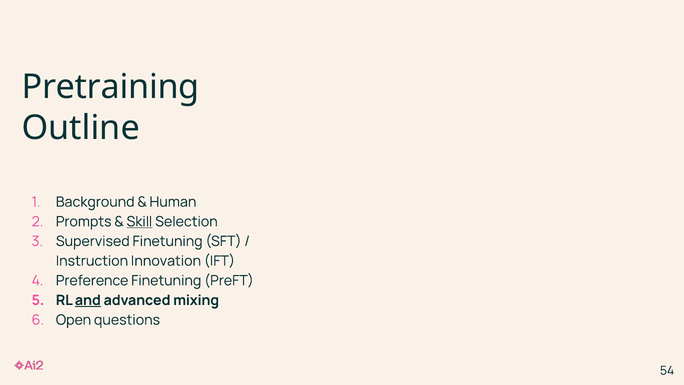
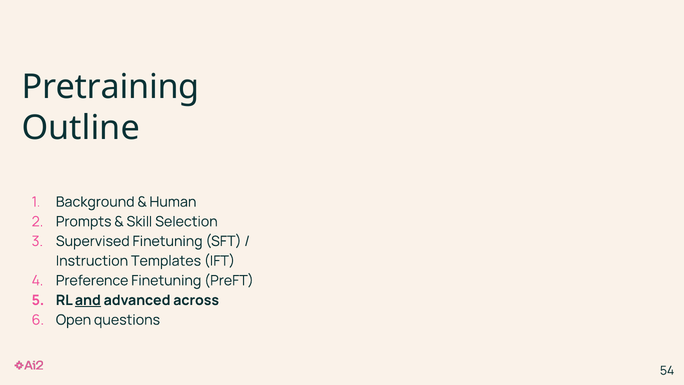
Skill underline: present -> none (139, 221)
Innovation: Innovation -> Templates (166, 261)
mixing: mixing -> across (196, 300)
